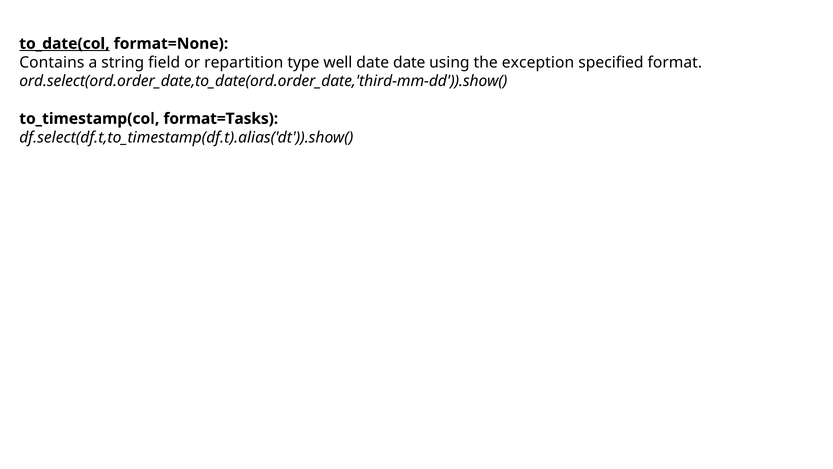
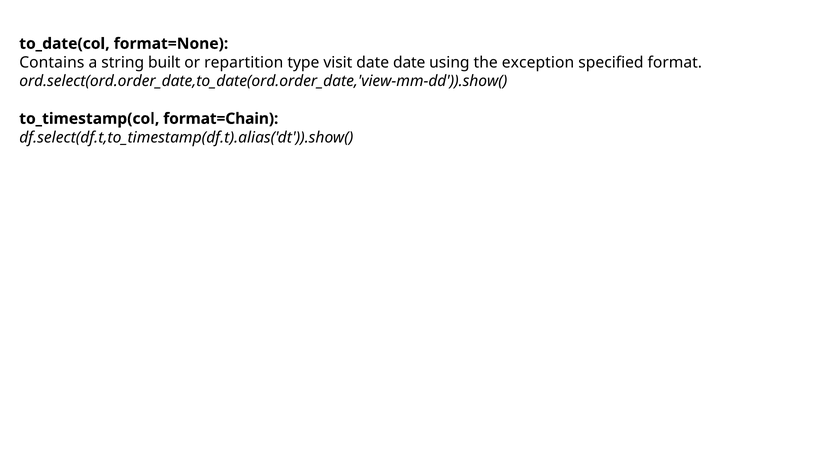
to_date(col underline: present -> none (64, 44)
field: field -> built (164, 62)
well: well -> visit (338, 62)
ord.select(ord.order_date,to_date(ord.order_date,'third-mm-dd')).show(: ord.select(ord.order_date,to_date(ord.order_date,'third-mm-dd')).show( -> ord.select(ord.order_date,to_date(ord.order_date,'view-mm-dd')).show( (263, 81)
format=Tasks: format=Tasks -> format=Chain (221, 119)
